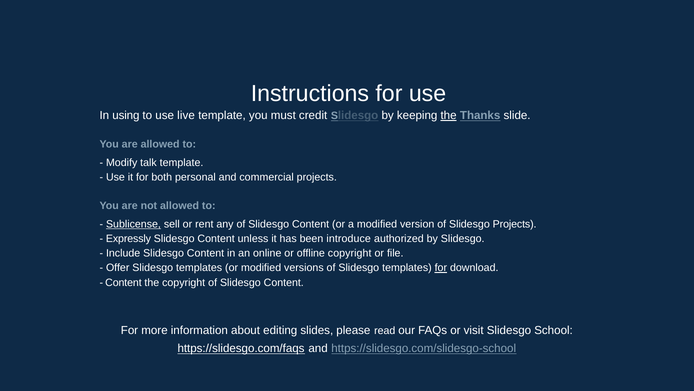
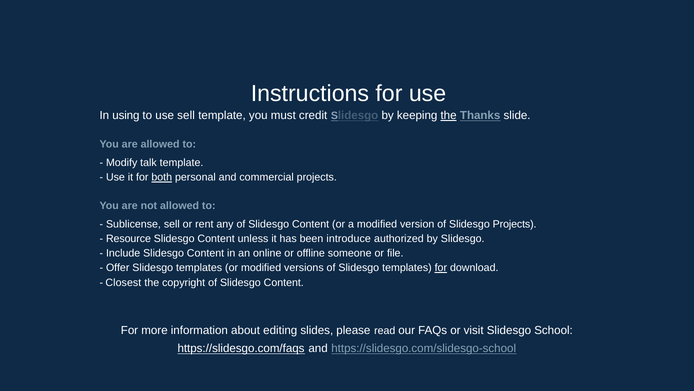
use live: live -> sell (186, 115)
both underline: none -> present (162, 177)
Sublicense underline: present -> none (133, 224)
Expressly: Expressly -> Resource (128, 238)
offline copyright: copyright -> someone (350, 253)
Content: Content -> Closest (123, 282)
